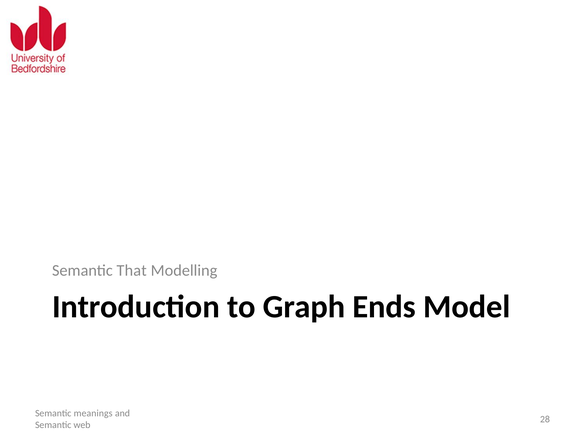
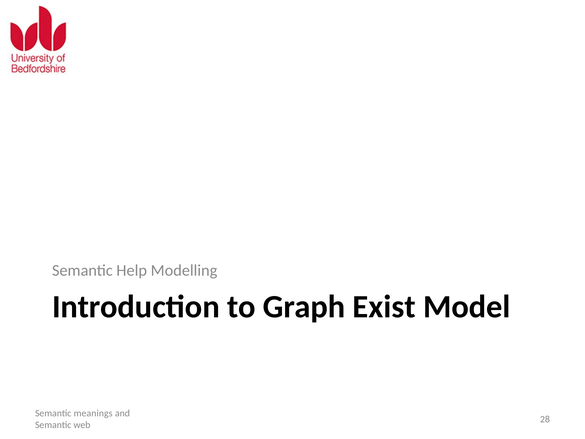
That: That -> Help (132, 270)
Ends: Ends -> Exist (384, 307)
